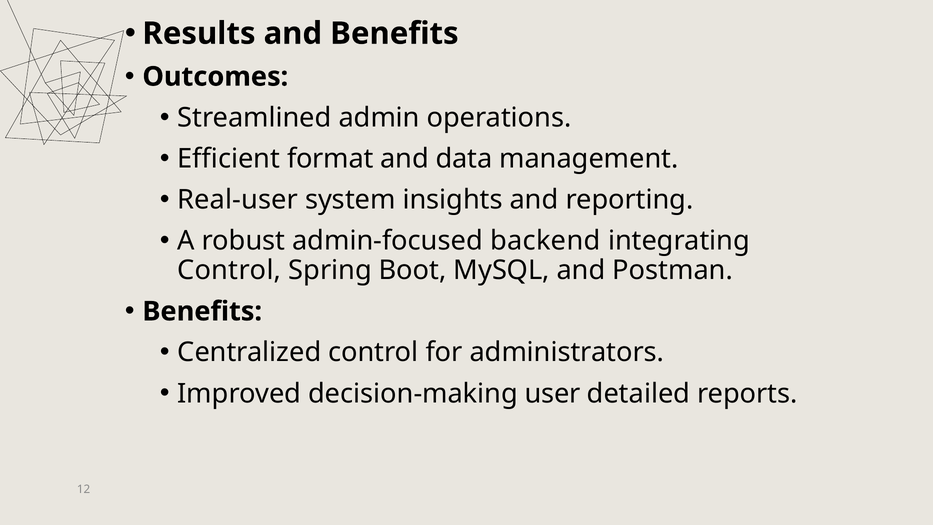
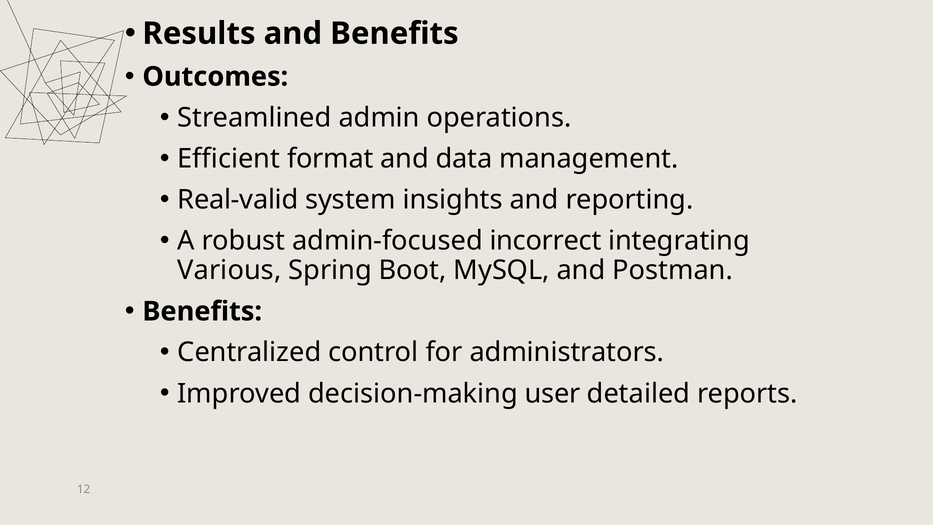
Real-user: Real-user -> Real-valid (238, 200)
backend: backend -> incorrect (546, 241)
Control: Control -> Various (229, 270)
